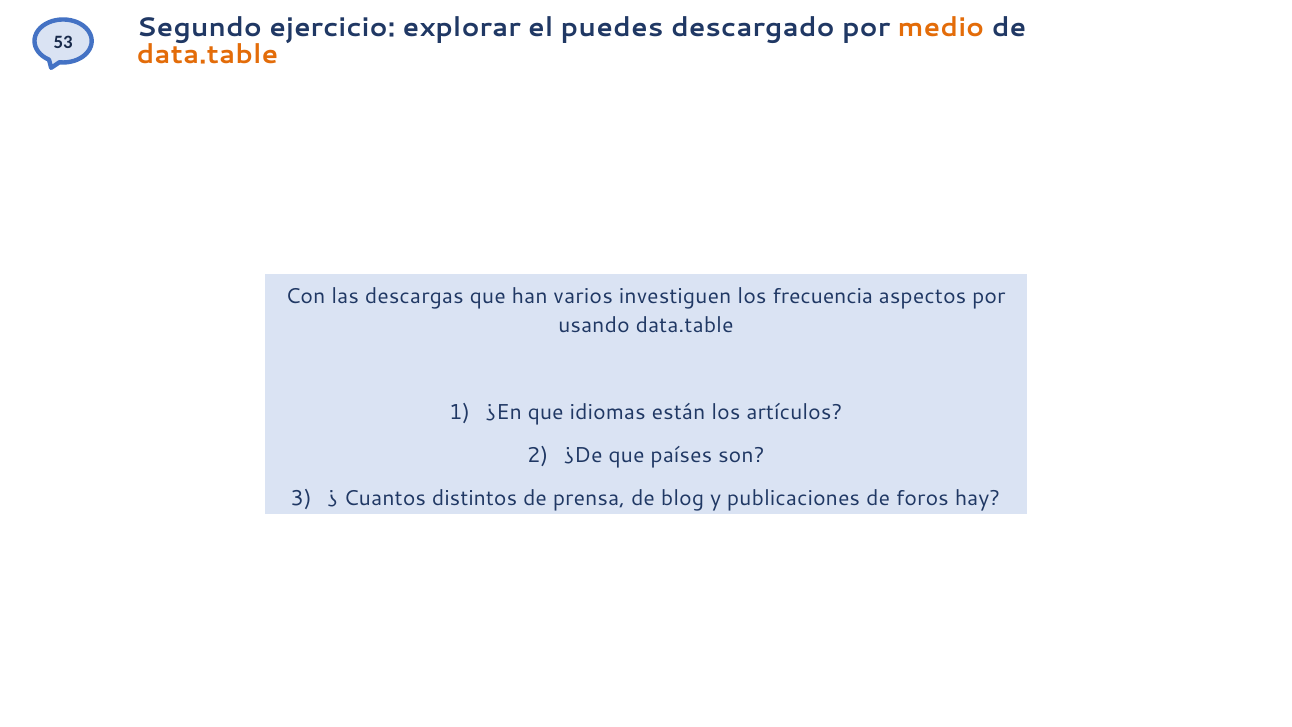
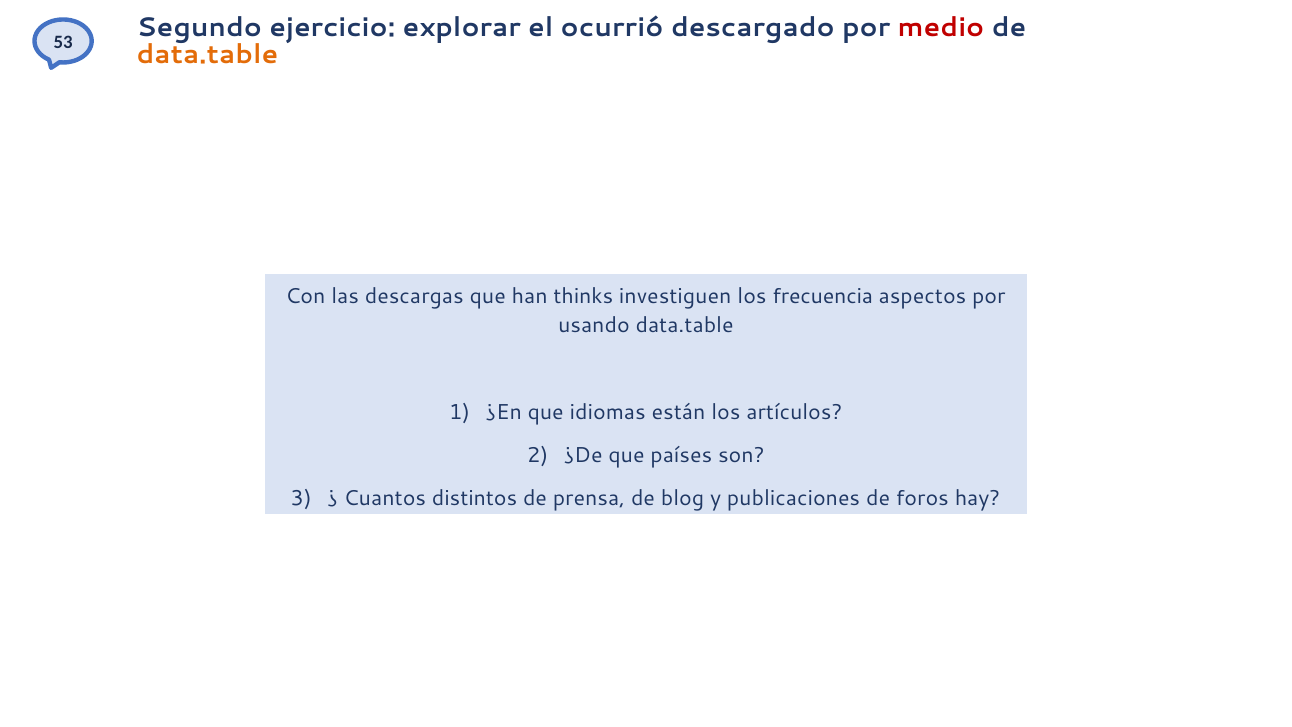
puedes: puedes -> ocurrió (612, 27)
medio colour: orange -> red (941, 27)
varios: varios -> thinks (583, 296)
